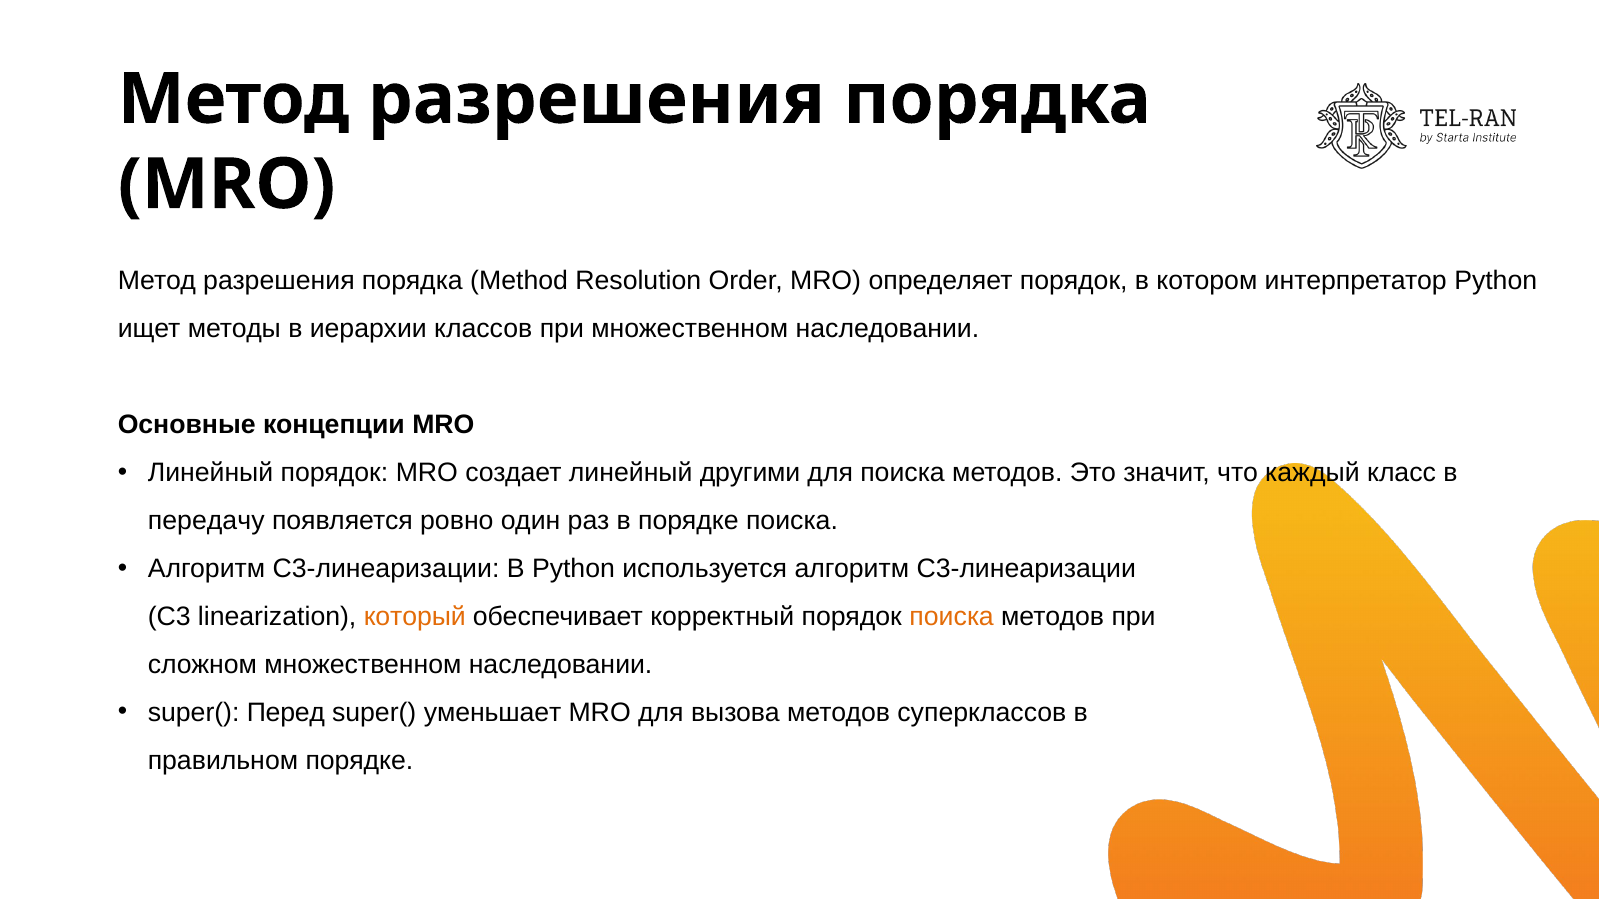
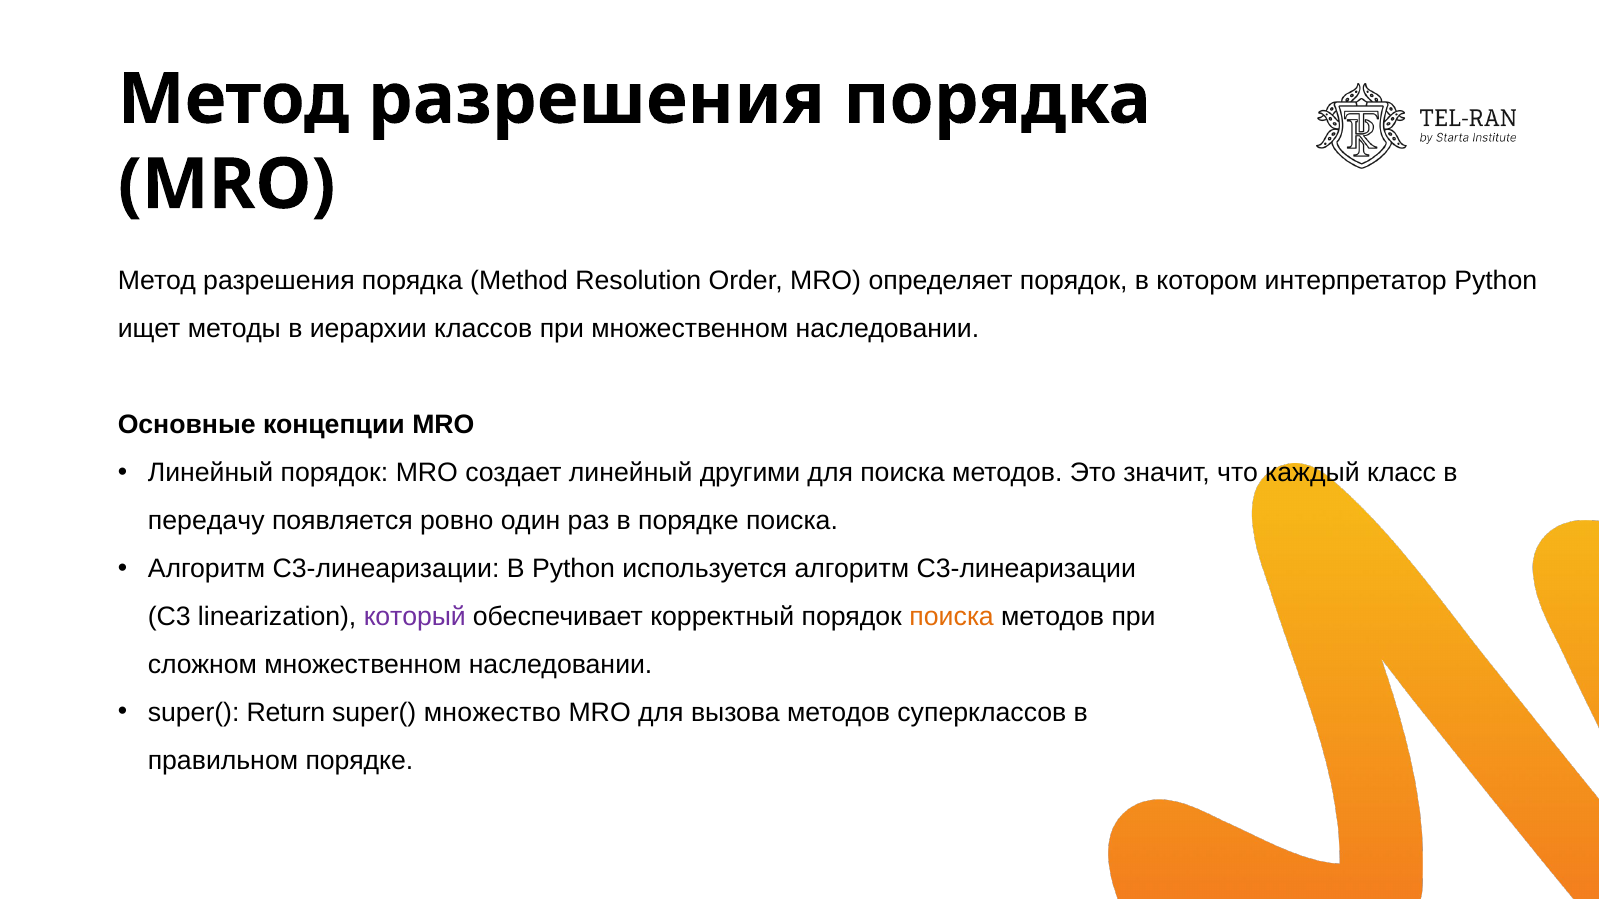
который colour: orange -> purple (415, 617)
Перед: Перед -> Return (286, 713)
уменьшает: уменьшает -> множество (492, 713)
